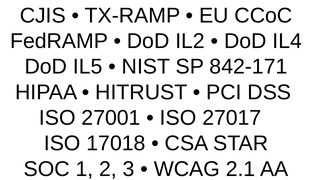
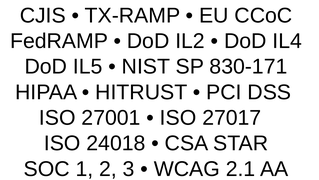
842-171: 842-171 -> 830-171 (248, 66)
17018: 17018 -> 24018 (116, 143)
